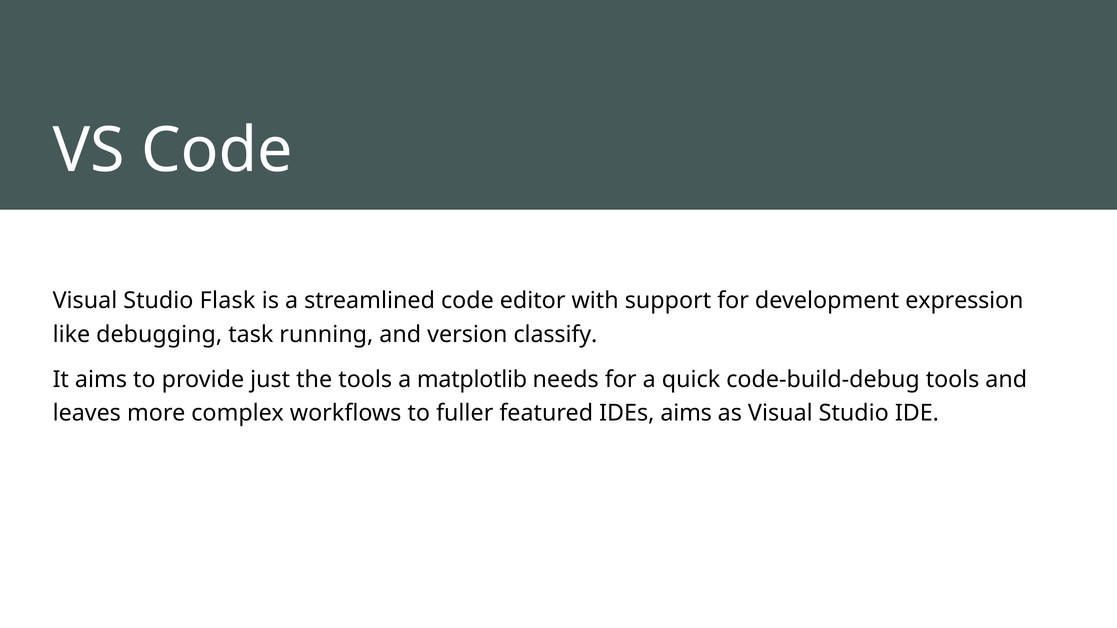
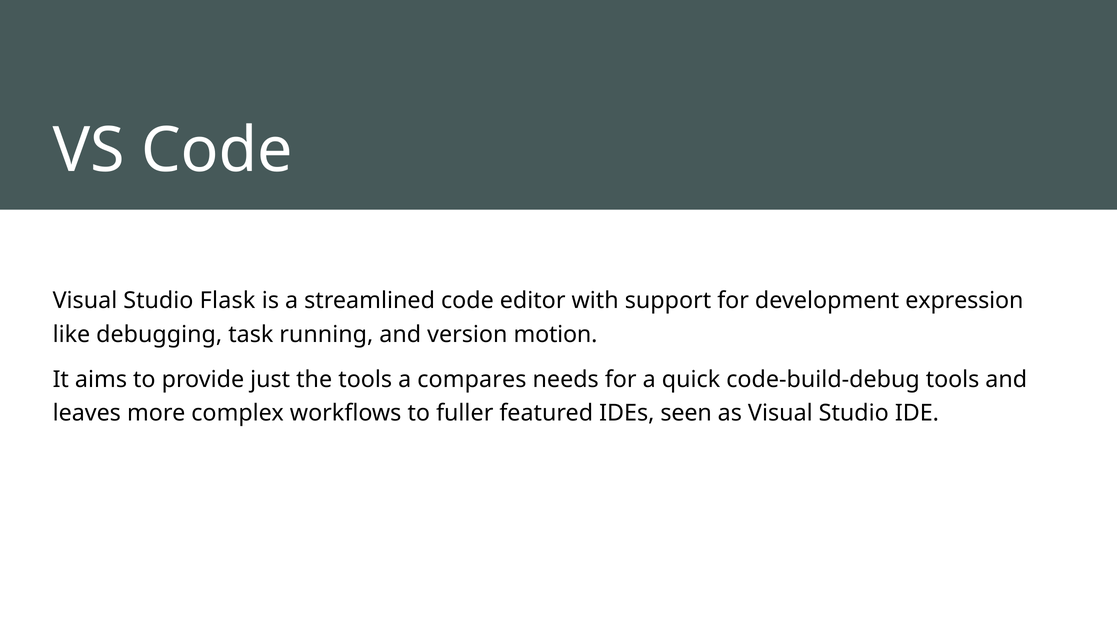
classify: classify -> motion (555, 335)
matplotlib: matplotlib -> compares (472, 380)
IDEs aims: aims -> seen (686, 413)
